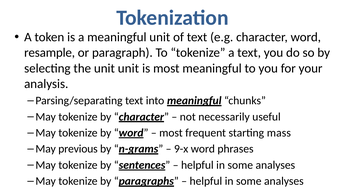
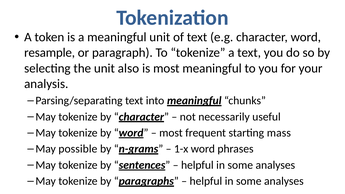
unit unit: unit -> also (128, 68)
previous: previous -> possible (78, 149)
9-x: 9-x -> 1-x (181, 149)
